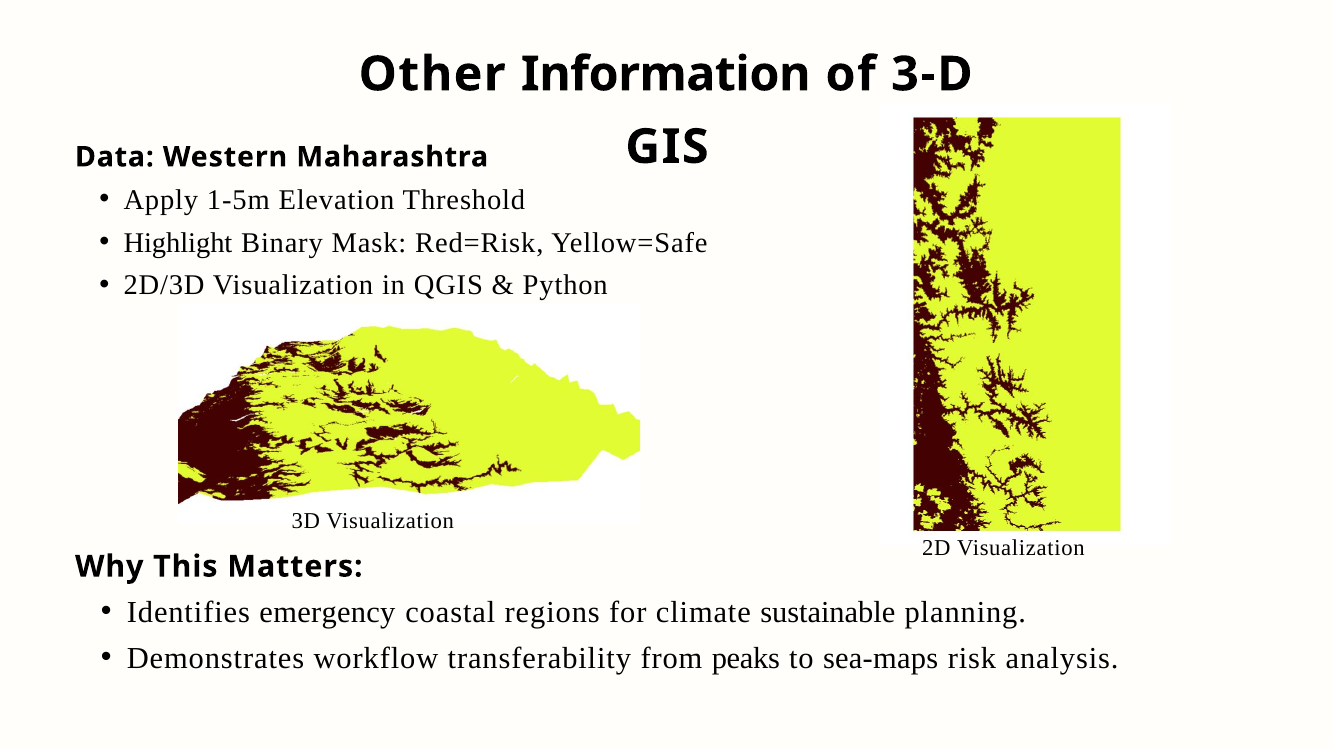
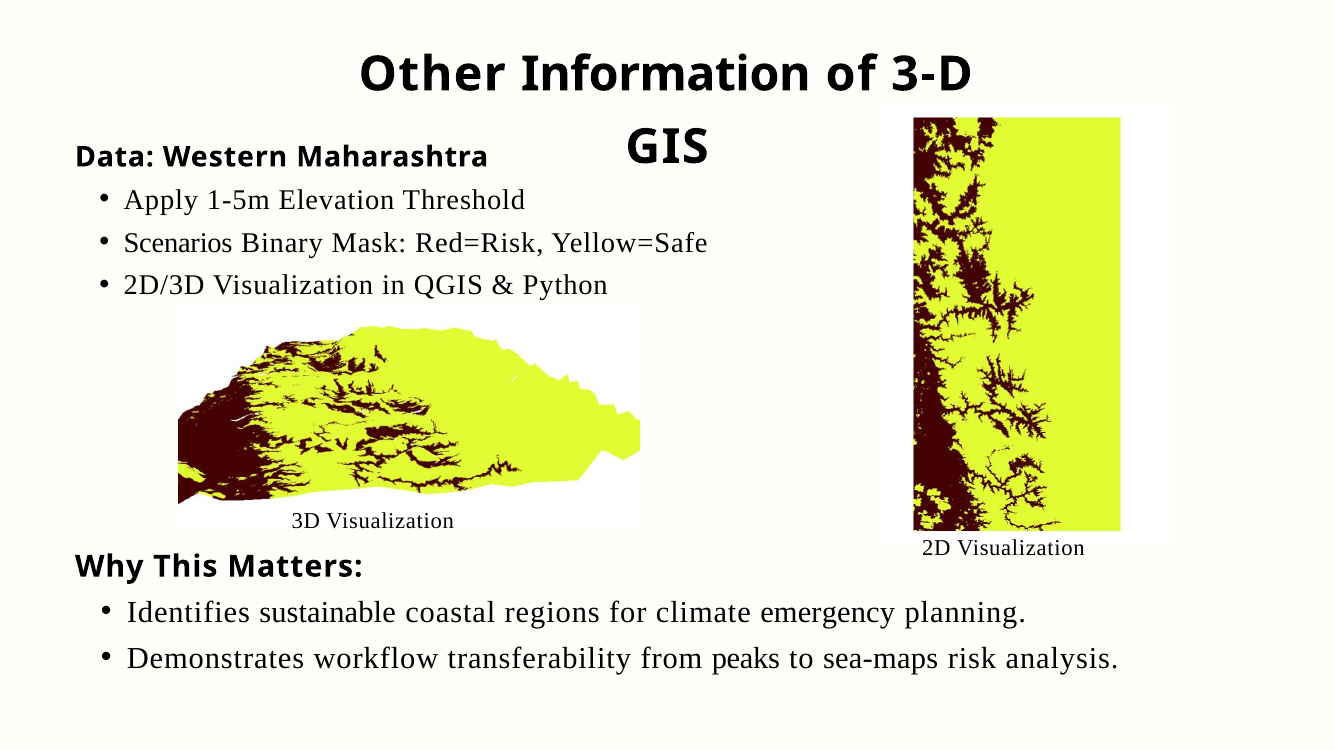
Highlight: Highlight -> Scenarios (178, 243)
emergency: emergency -> sustainable (328, 613)
sustainable: sustainable -> emergency (828, 613)
